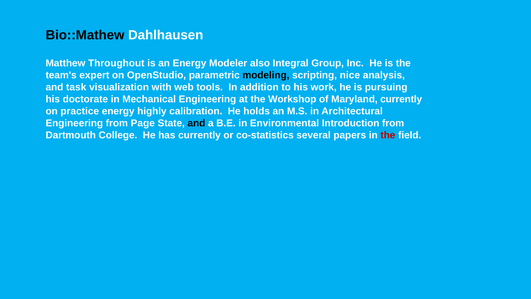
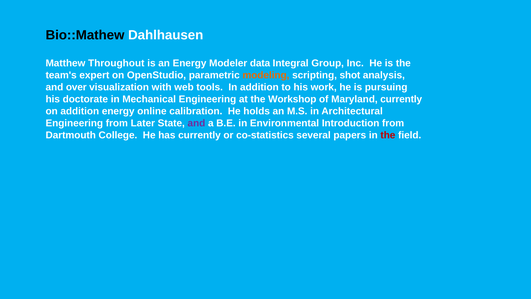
also: also -> data (260, 63)
modeling colour: black -> orange (266, 75)
nice: nice -> shot (350, 75)
task: task -> over (76, 87)
on practice: practice -> addition (80, 111)
highly: highly -> online (152, 111)
Page: Page -> Later (143, 123)
and colour: black -> purple (196, 123)
